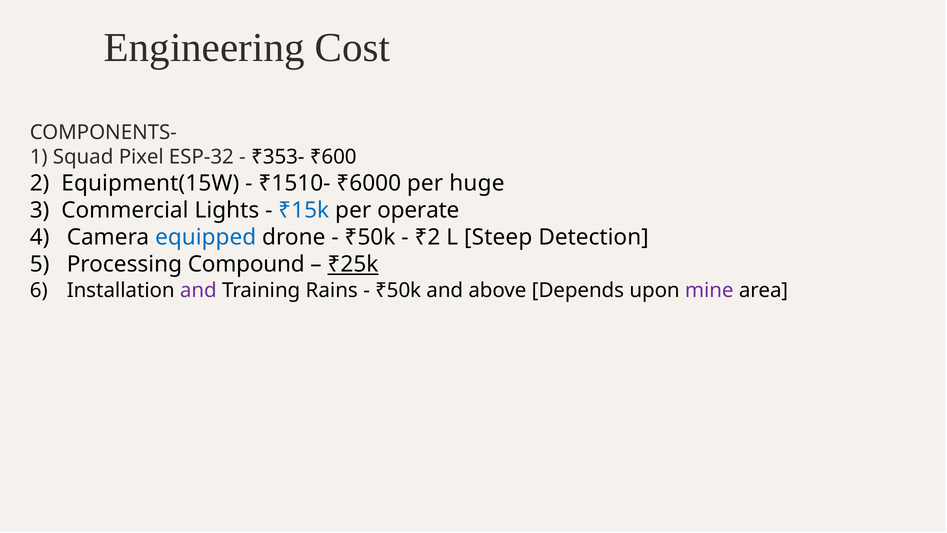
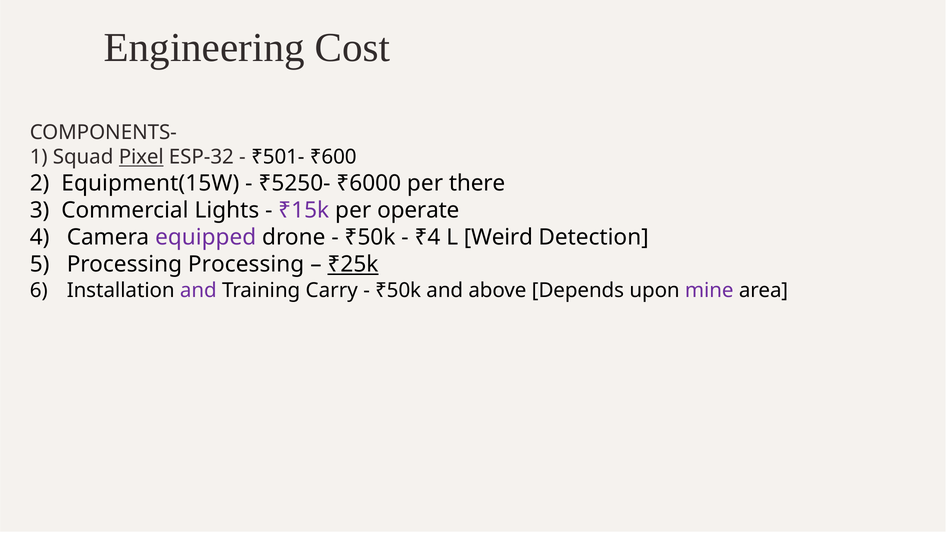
Pixel underline: none -> present (141, 157)
₹353-: ₹353- -> ₹501- (278, 157)
₹1510-: ₹1510- -> ₹5250- (294, 183)
huge: huge -> there (477, 183)
₹15k colour: blue -> purple (304, 210)
equipped colour: blue -> purple (206, 237)
₹2: ₹2 -> ₹4 (428, 237)
Steep: Steep -> Weird (498, 237)
Processing Compound: Compound -> Processing (246, 265)
Rains: Rains -> Carry (332, 290)
